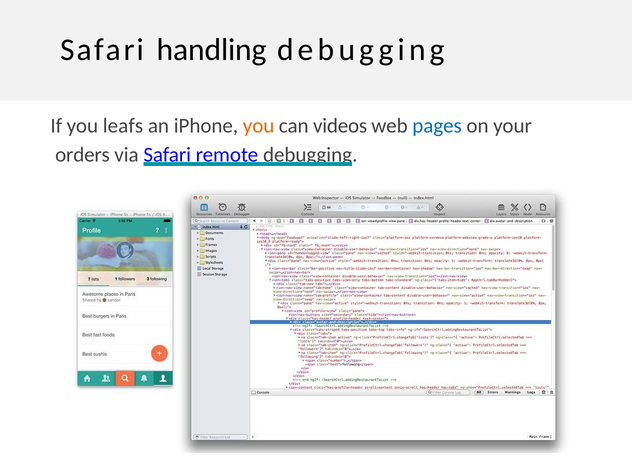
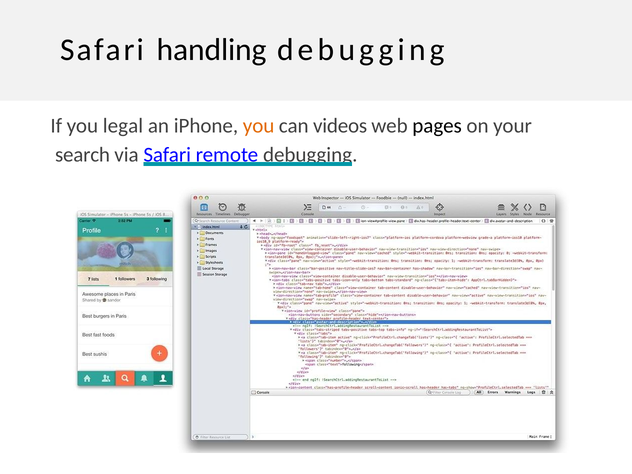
leafs: leafs -> legal (123, 126)
pages colour: blue -> black (437, 126)
orders: orders -> search (83, 155)
